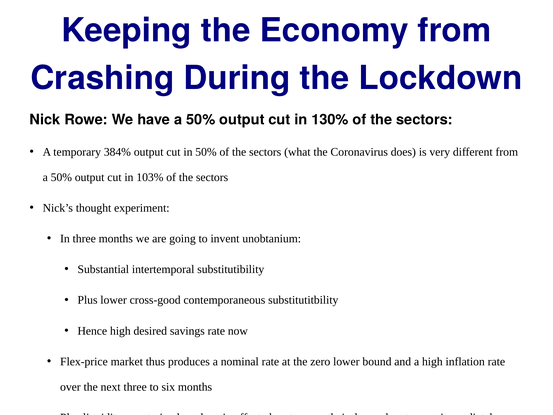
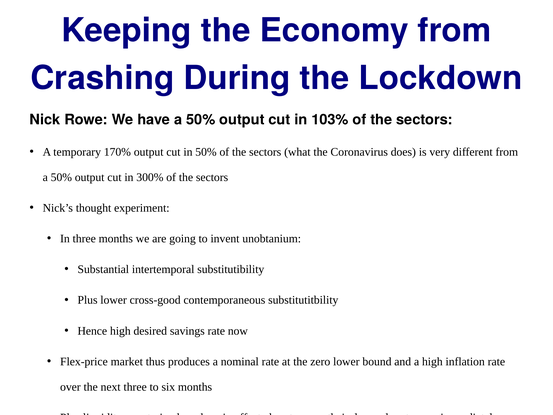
130%: 130% -> 103% (330, 120)
384%: 384% -> 170% (117, 152)
103%: 103% -> 300% (150, 177)
